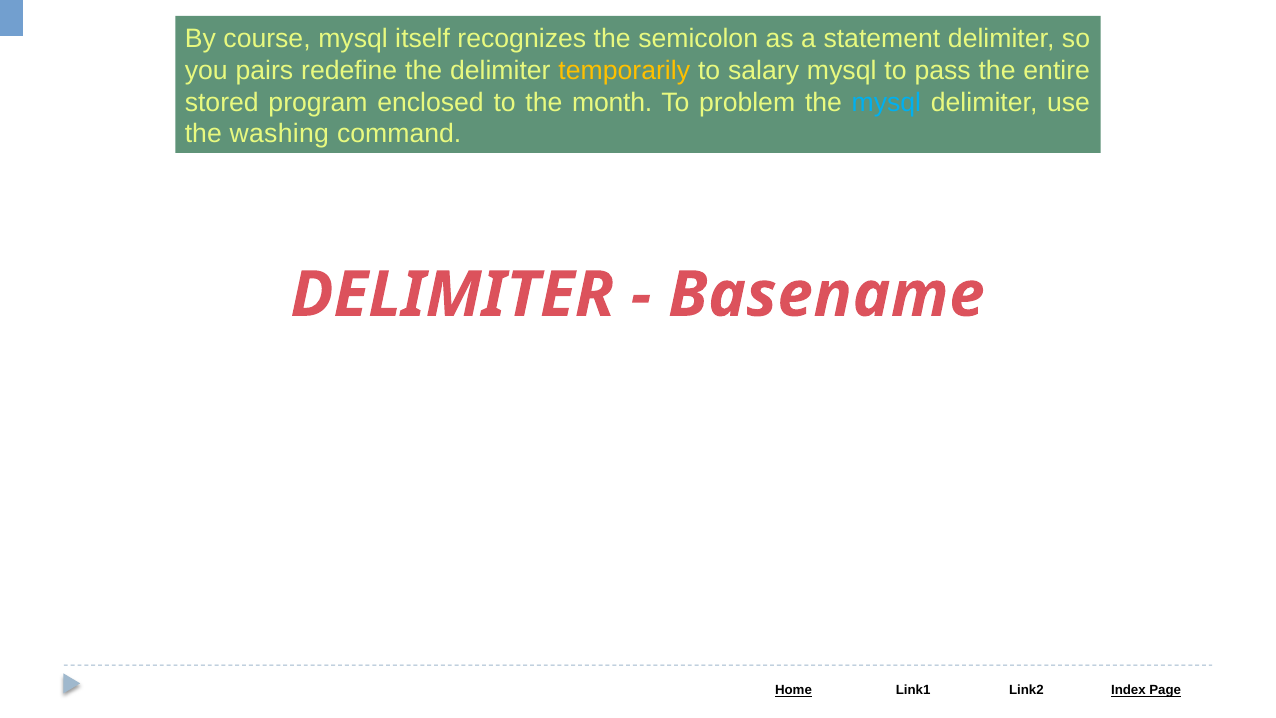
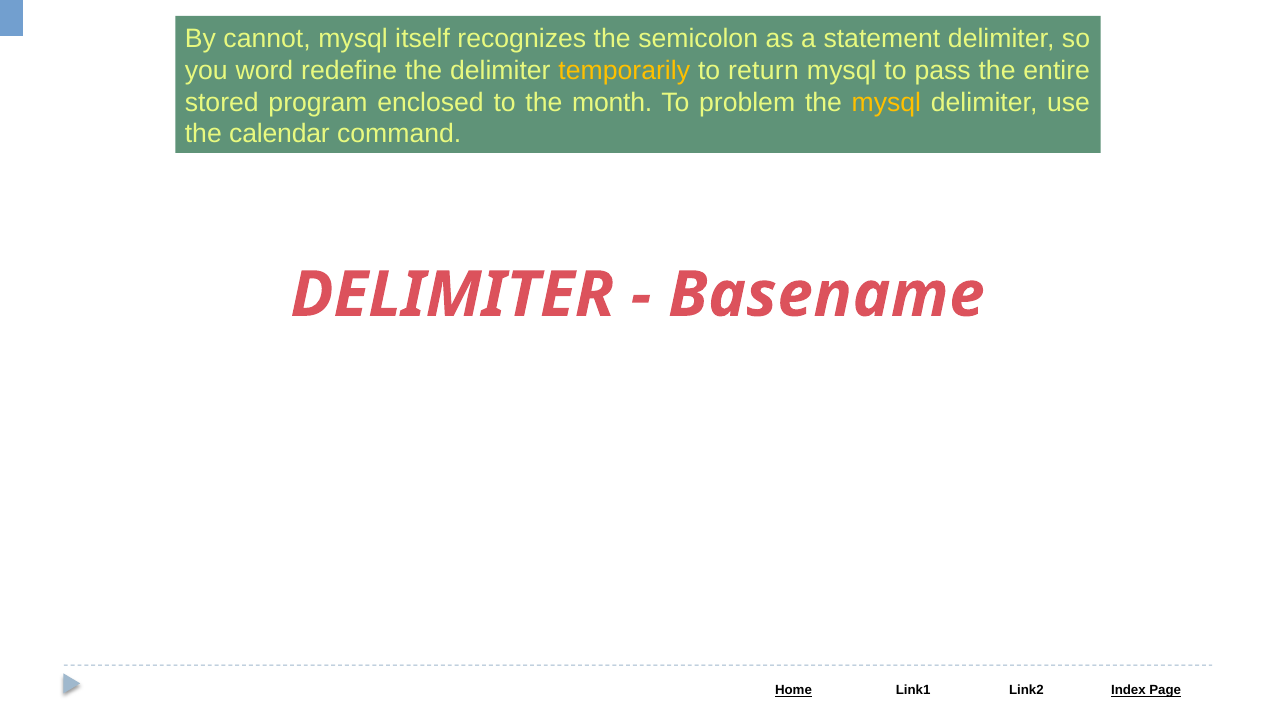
course: course -> cannot (267, 38)
pairs: pairs -> word (264, 70)
salary: salary -> return (763, 70)
mysql colour: light blue -> yellow (886, 102)
washing: washing -> calendar (280, 134)
